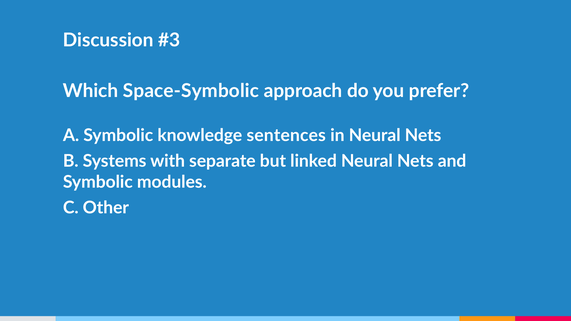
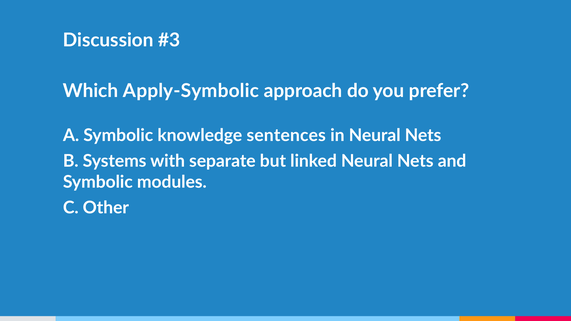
Space-Symbolic: Space-Symbolic -> Apply-Symbolic (191, 91)
